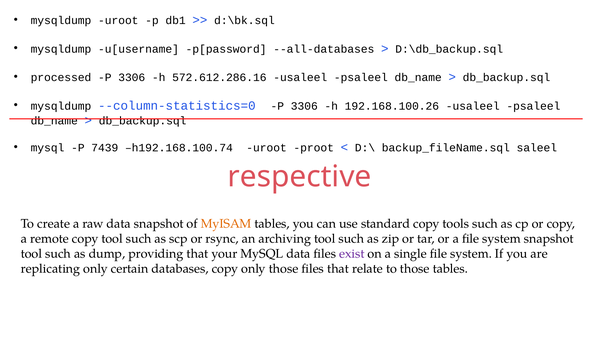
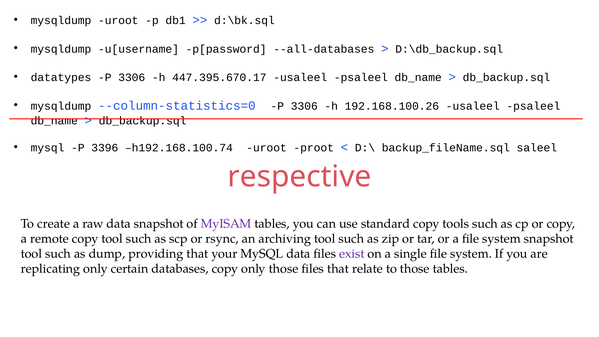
processed: processed -> datatypes (61, 77)
572.612.286.16: 572.612.286.16 -> 447.395.670.17 (219, 77)
7439: 7439 -> 3396 (105, 148)
MyISAM colour: orange -> purple (226, 224)
